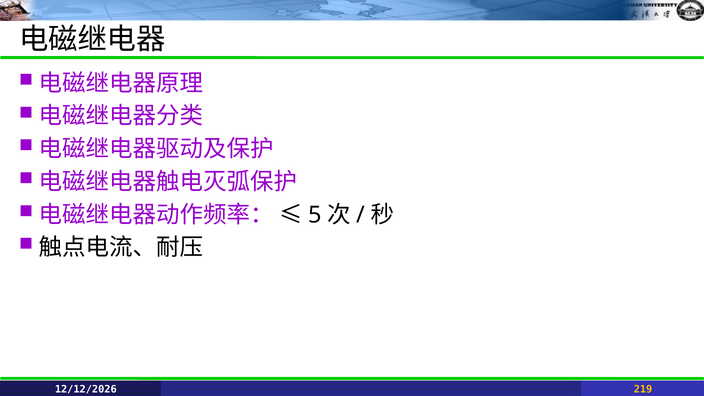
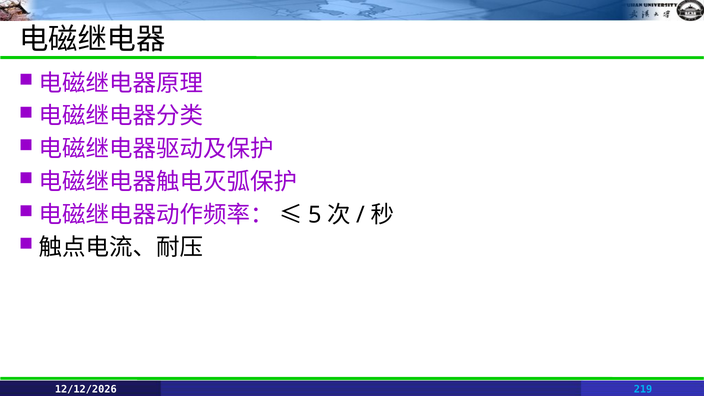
219 colour: yellow -> light blue (643, 390)
